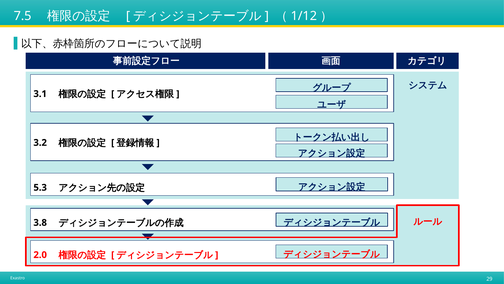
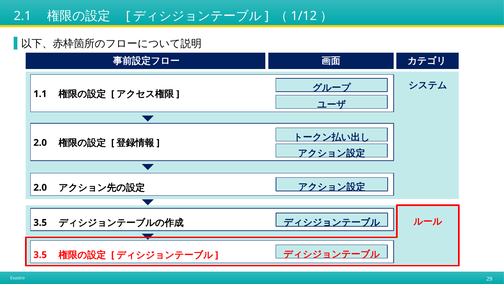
7.5: 7.5 -> 2.1 (23, 16)
3.1: 3.1 -> 1.1 (40, 94)
3.2: 3.2 -> 2.0 (40, 142)
5.3: 5.3 -> 2.0 (40, 187)
3.8: 3.8 -> 3.5 (40, 222)
2.0: 2.0 -> 3.5 (40, 254)
